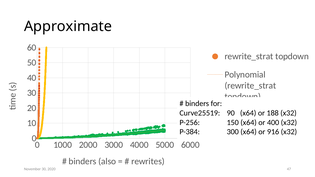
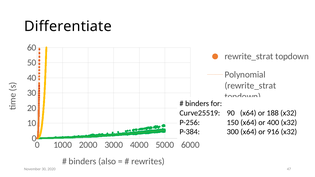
Approximate: Approximate -> Differentiate (68, 26)
